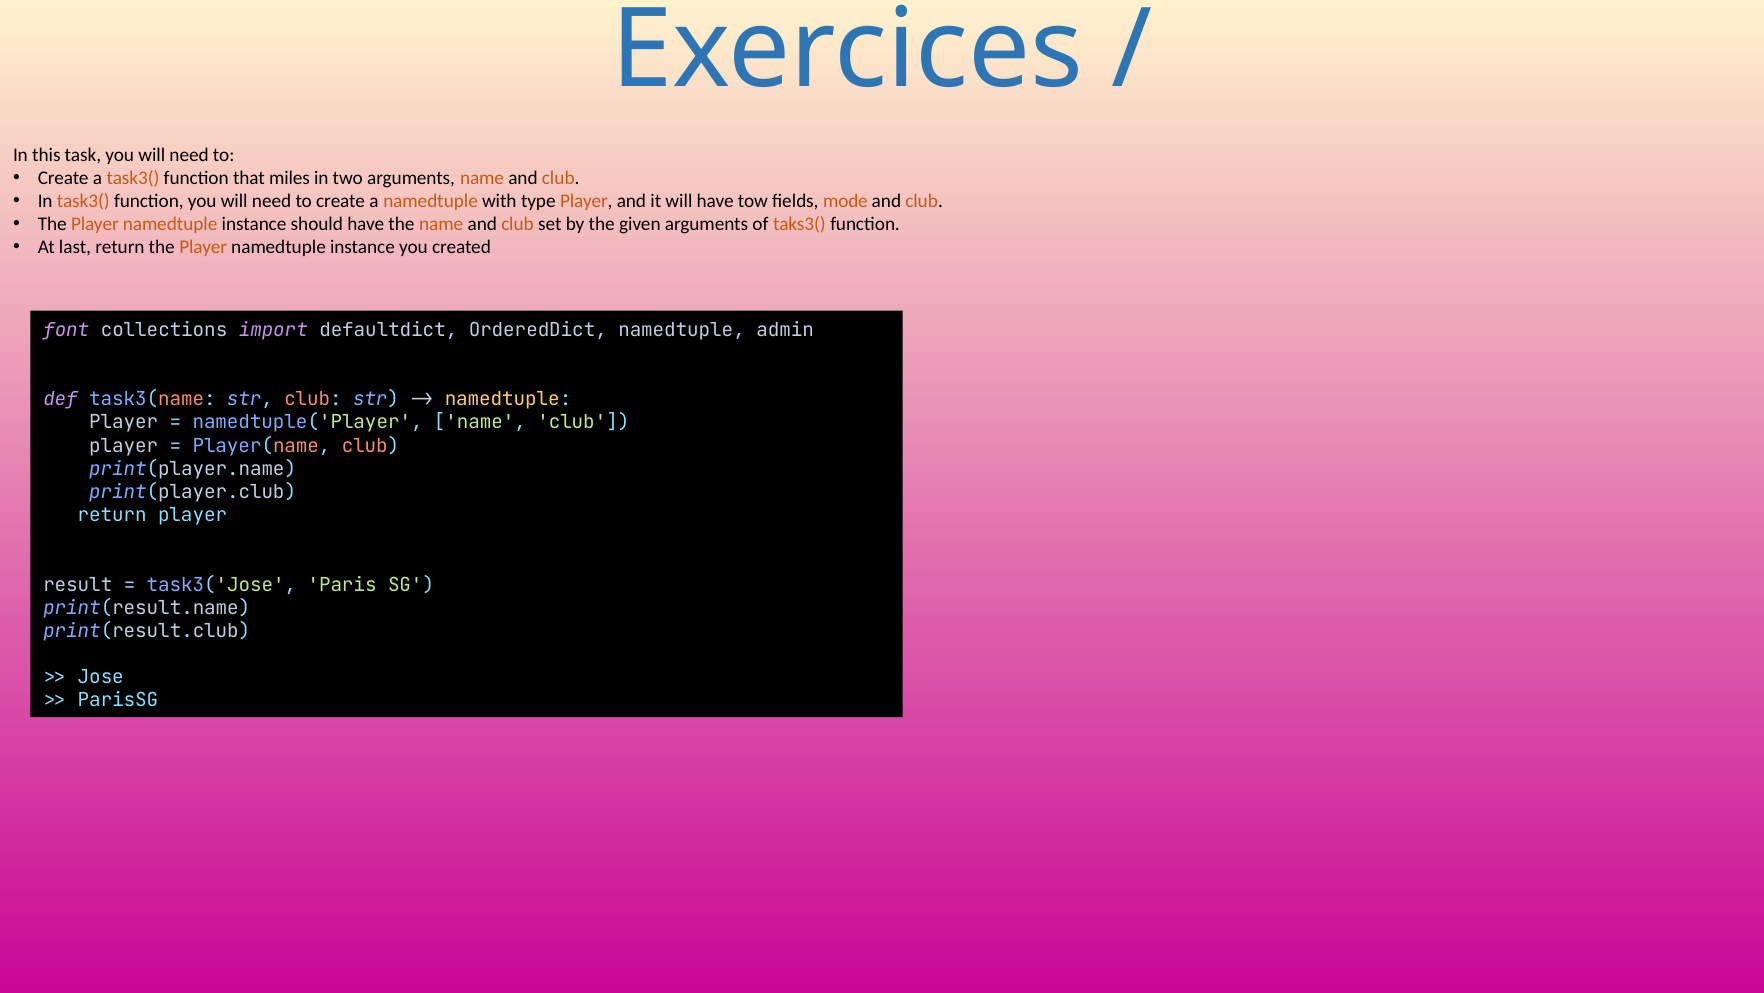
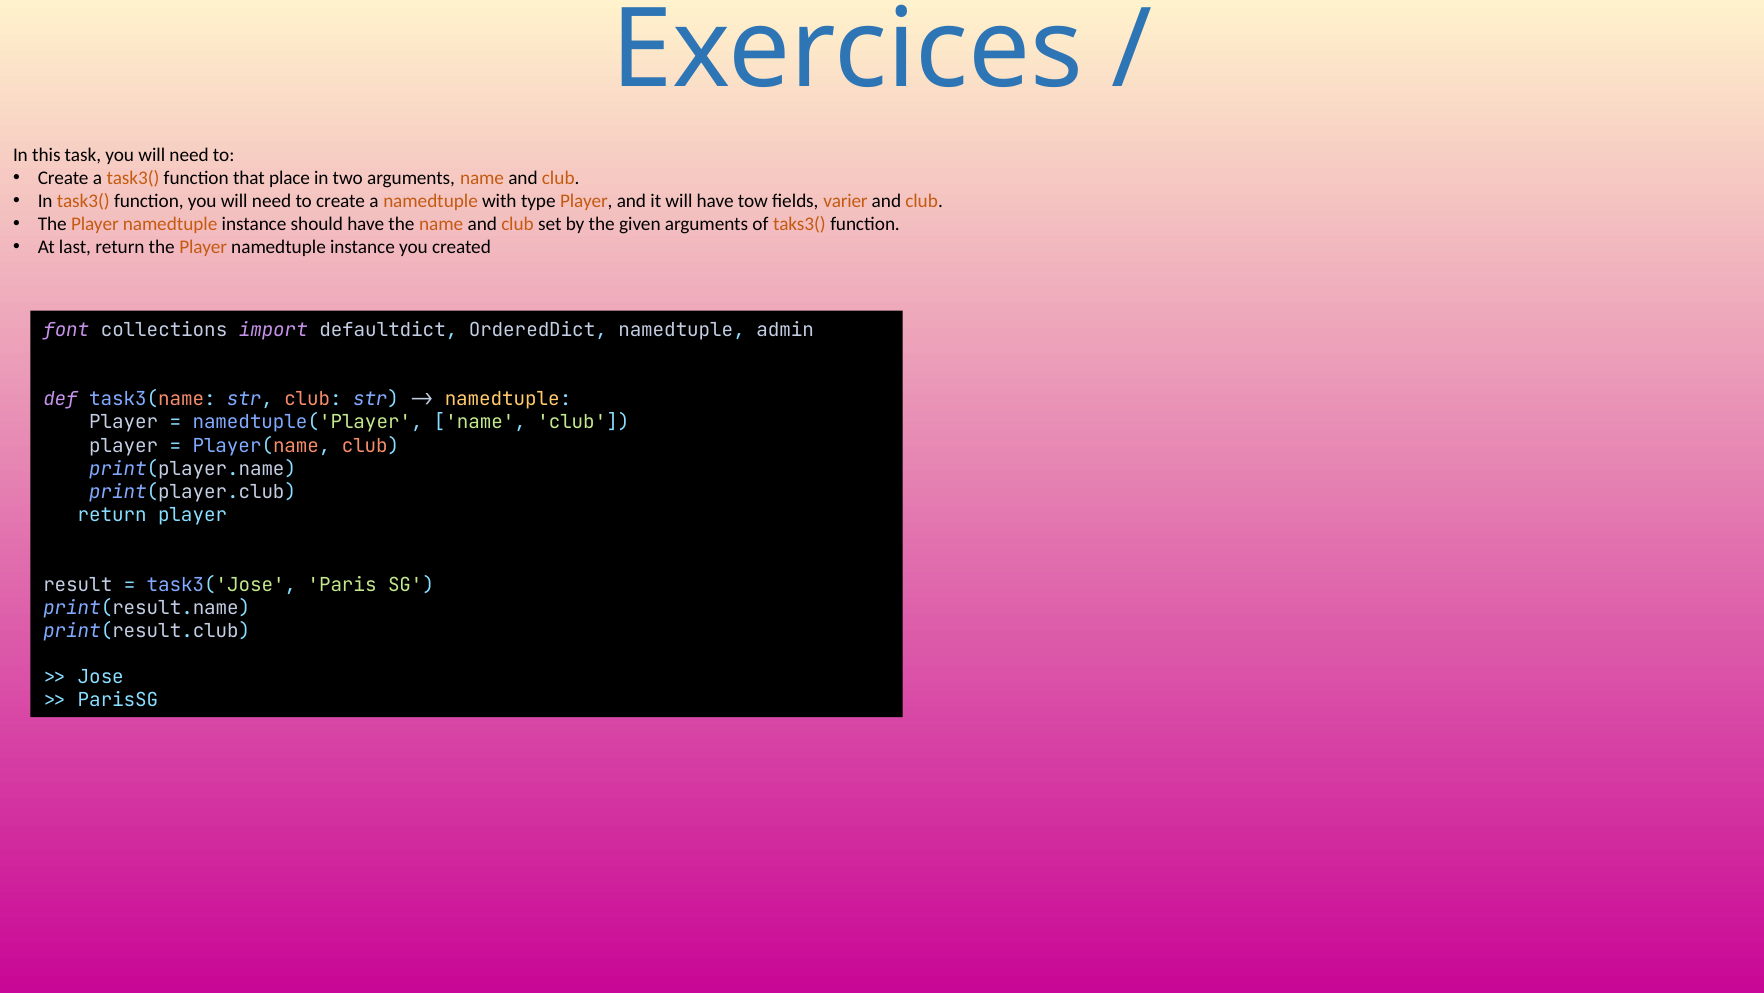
miles: miles -> place (289, 178)
mode: mode -> varier (845, 201)
